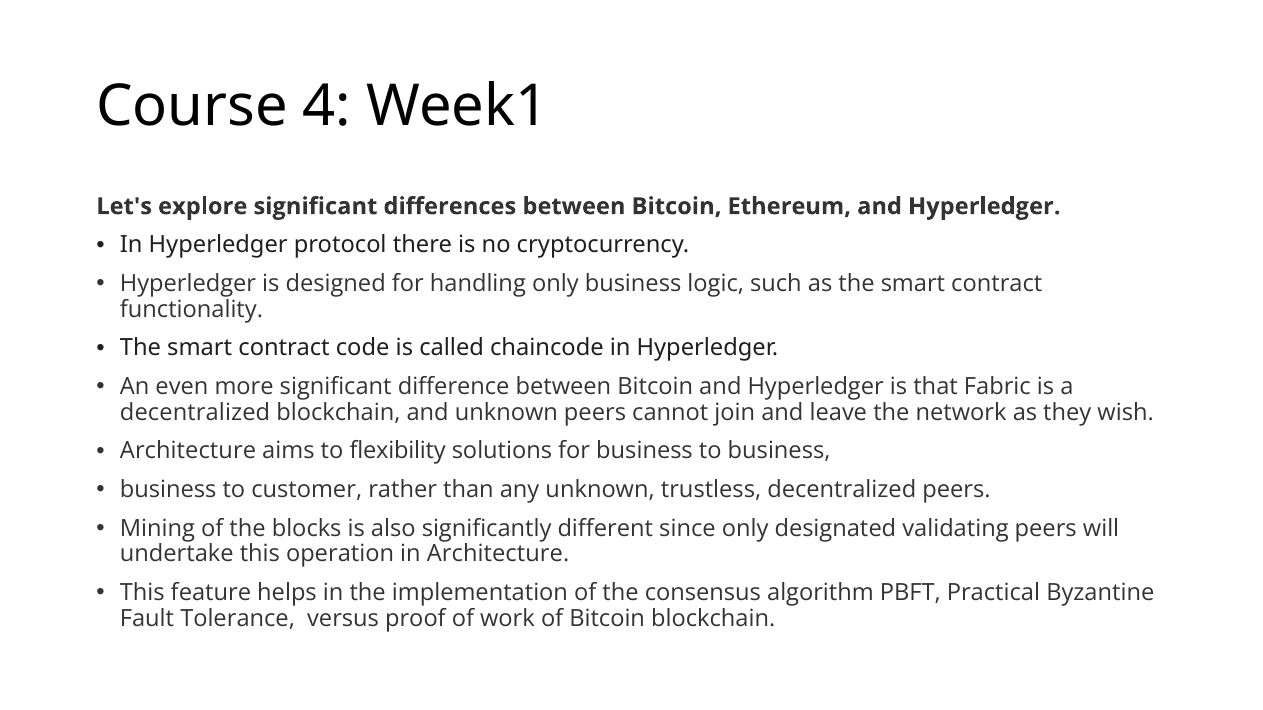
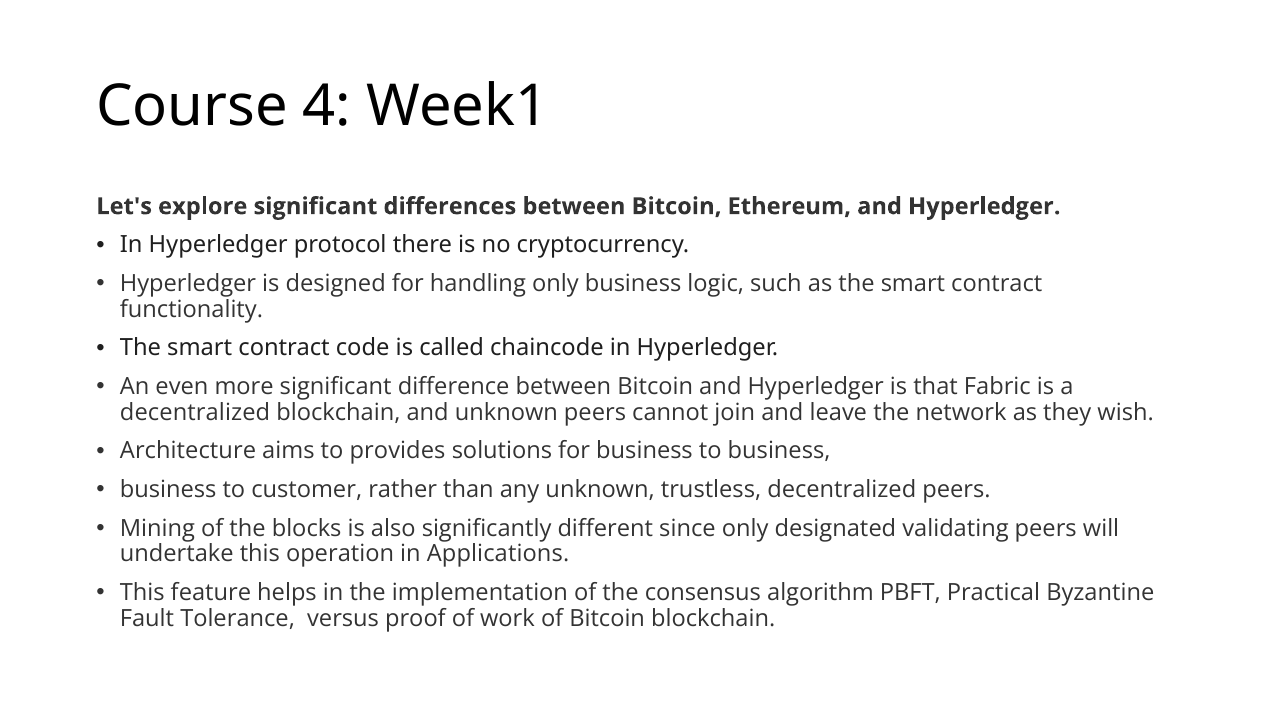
flexibility: flexibility -> provides (398, 451)
in Architecture: Architecture -> Applications (498, 554)
